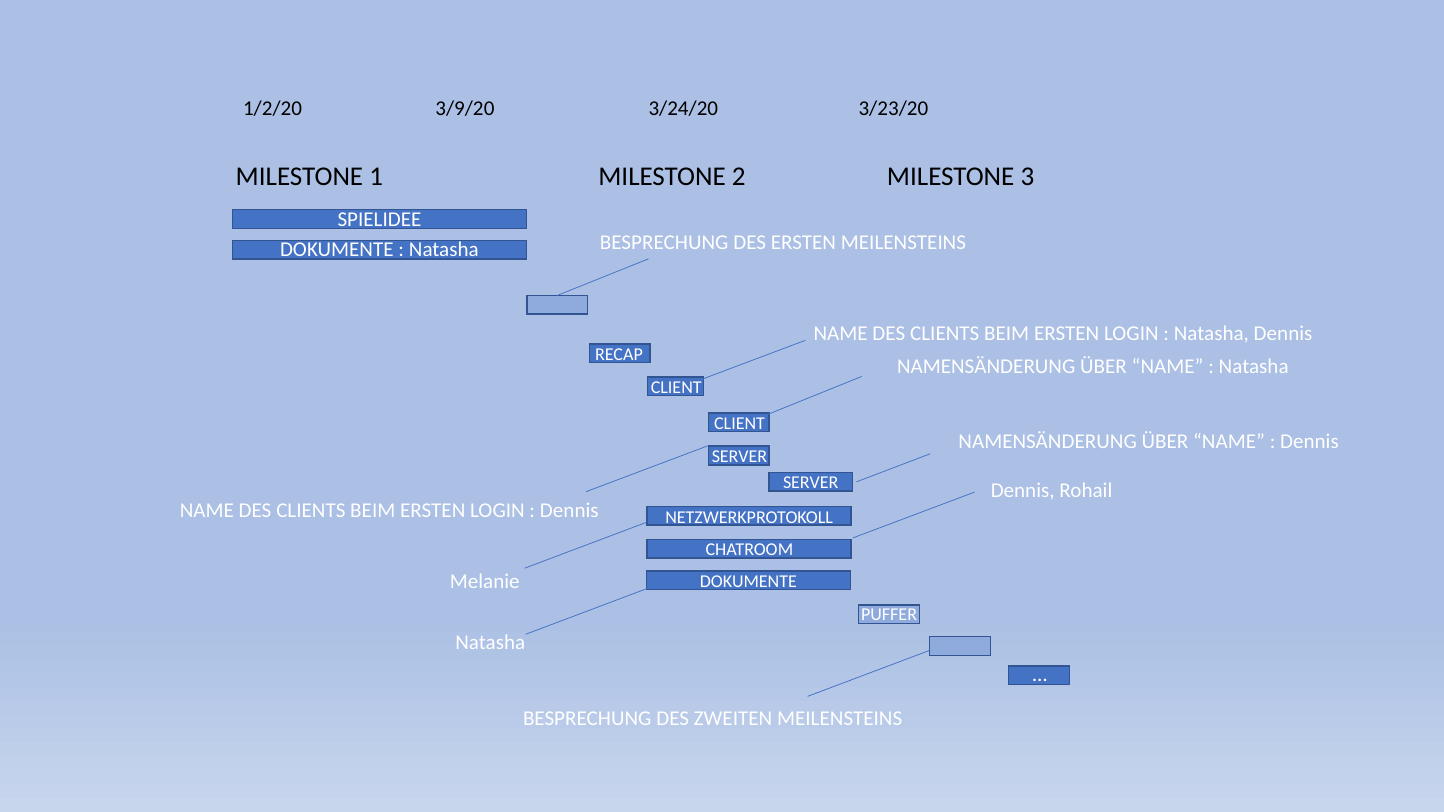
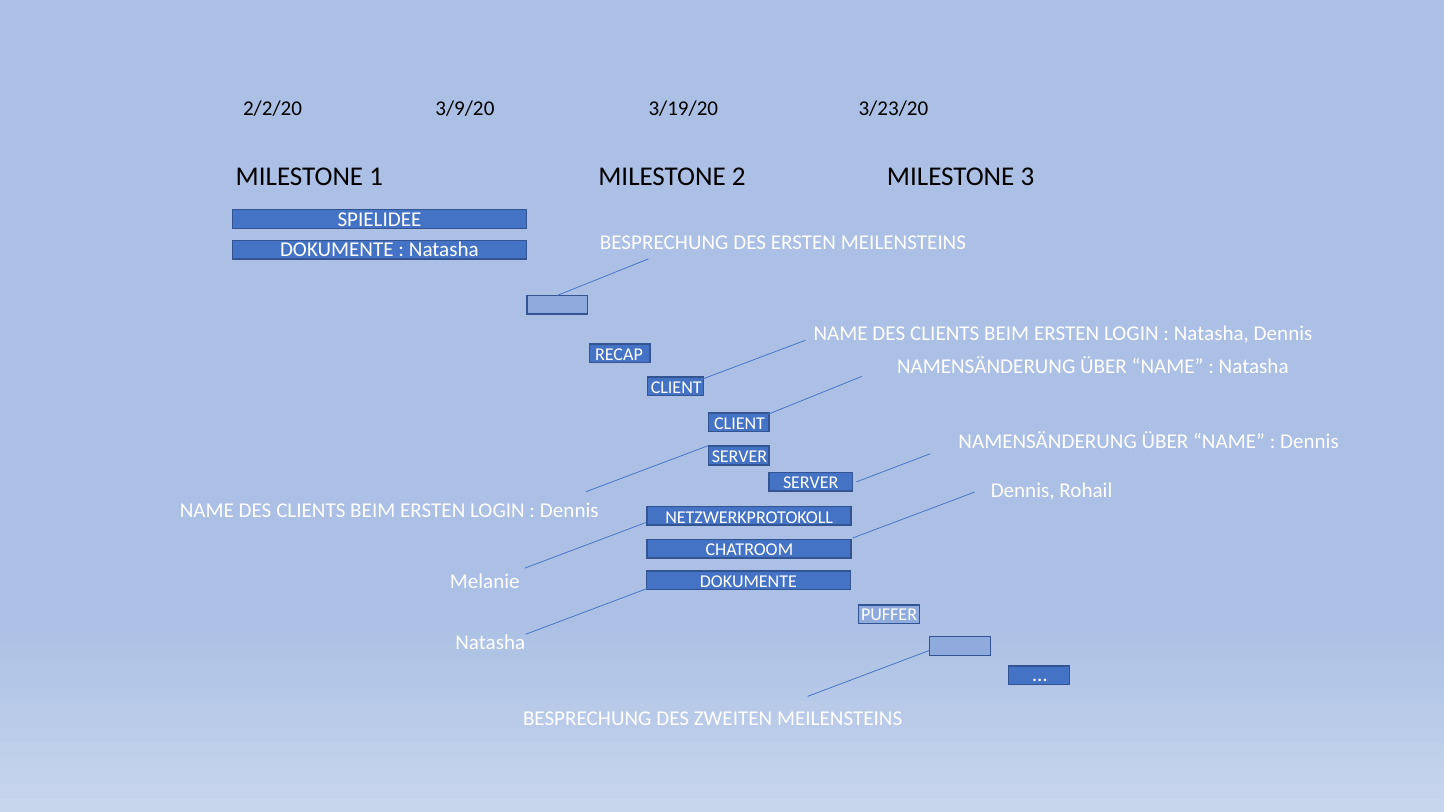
1/2/20: 1/2/20 -> 2/2/20 (273, 109)
3/24/20: 3/24/20 -> 3/19/20 (683, 108)
